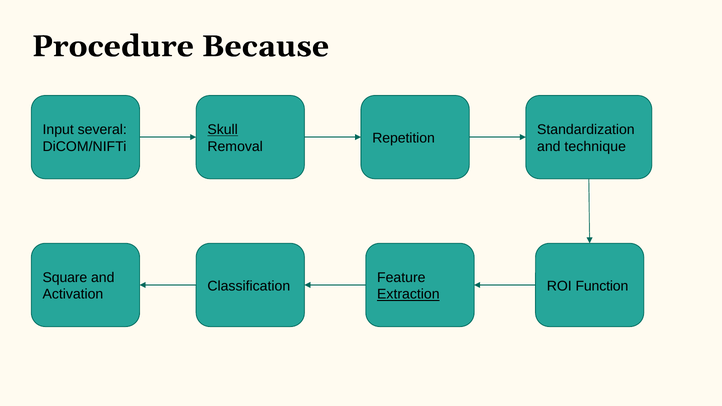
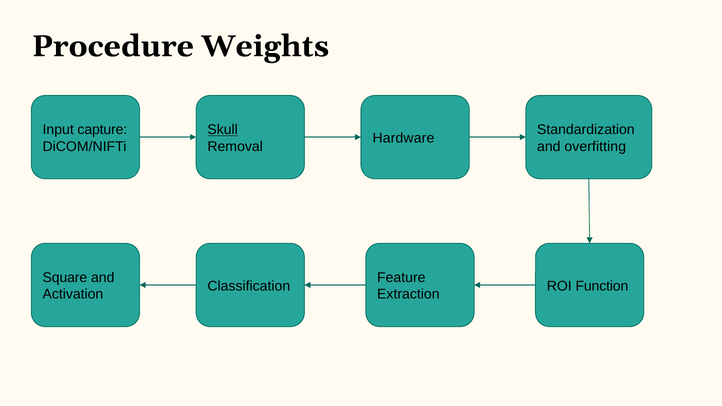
Because: Because -> Weights (265, 46)
several: several -> capture (102, 130)
Repetition: Repetition -> Hardware (403, 138)
technique: technique -> overfitting (595, 147)
Extraction underline: present -> none (408, 294)
